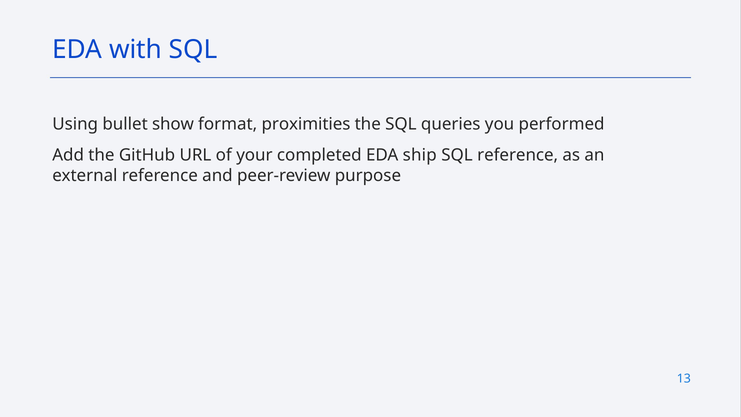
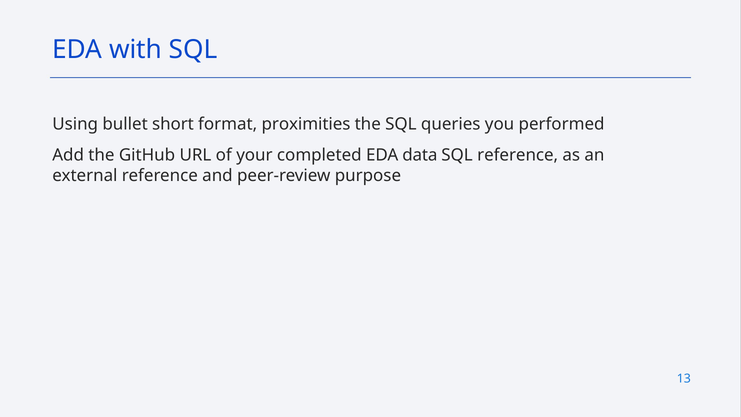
show: show -> short (173, 124)
ship: ship -> data (420, 155)
